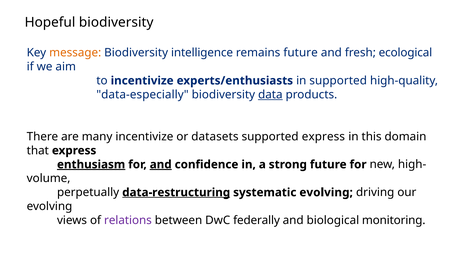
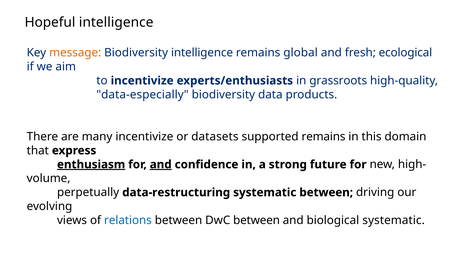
Hopeful biodiversity: biodiversity -> intelligence (116, 22)
remains future: future -> global (301, 53)
in supported: supported -> grassroots (338, 81)
data underline: present -> none (270, 95)
supported express: express -> remains (324, 137)
data-restructuring underline: present -> none (176, 193)
systematic evolving: evolving -> between (326, 193)
relations colour: purple -> blue (128, 220)
DwC federally: federally -> between (257, 220)
biological monitoring: monitoring -> systematic (394, 220)
